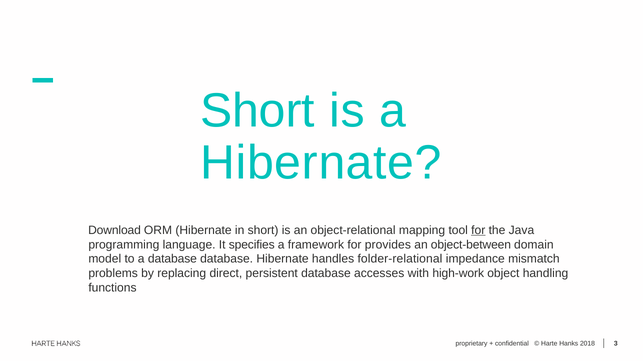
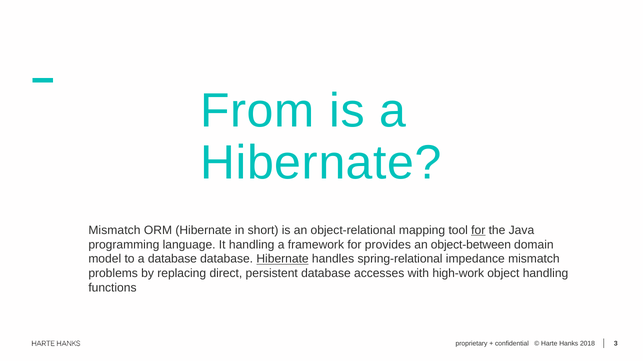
Short: Short -> From (257, 111)
Download: Download -> Mismatch (114, 231)
It specifies: specifies -> handling (252, 245)
Hibernate underline: none -> present (283, 259)
folder-relational: folder-relational -> spring-relational (400, 259)
